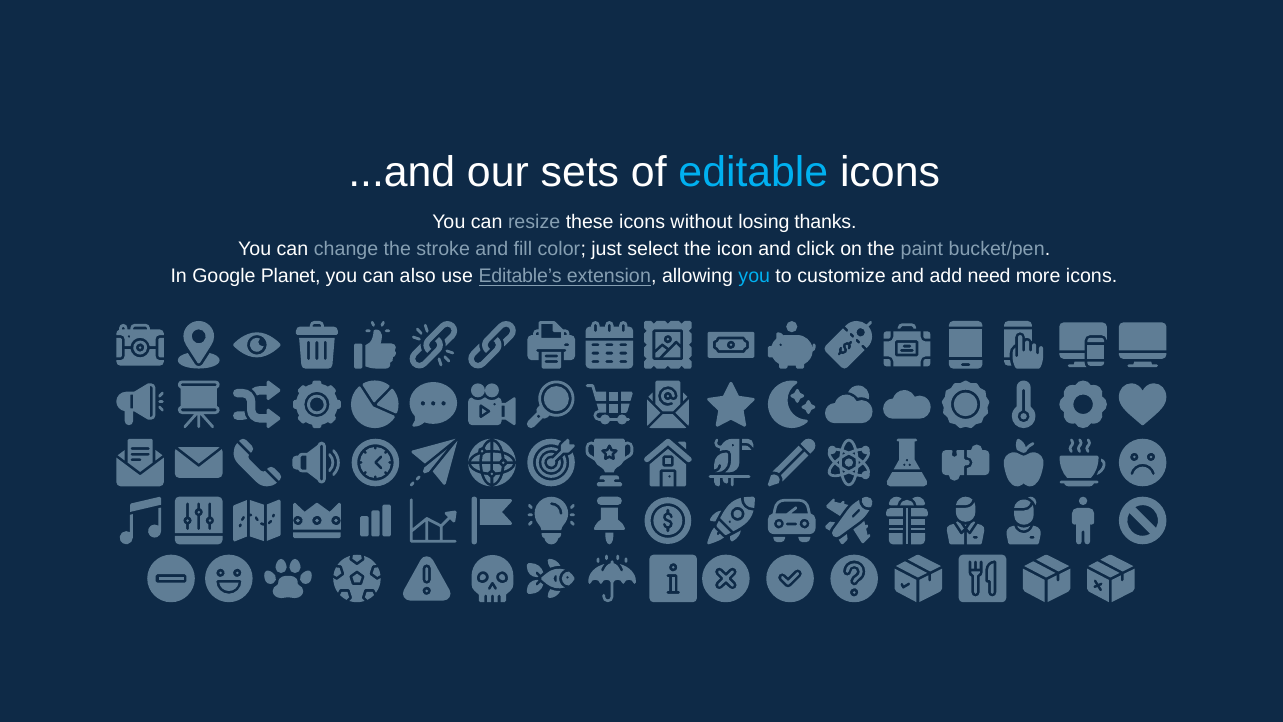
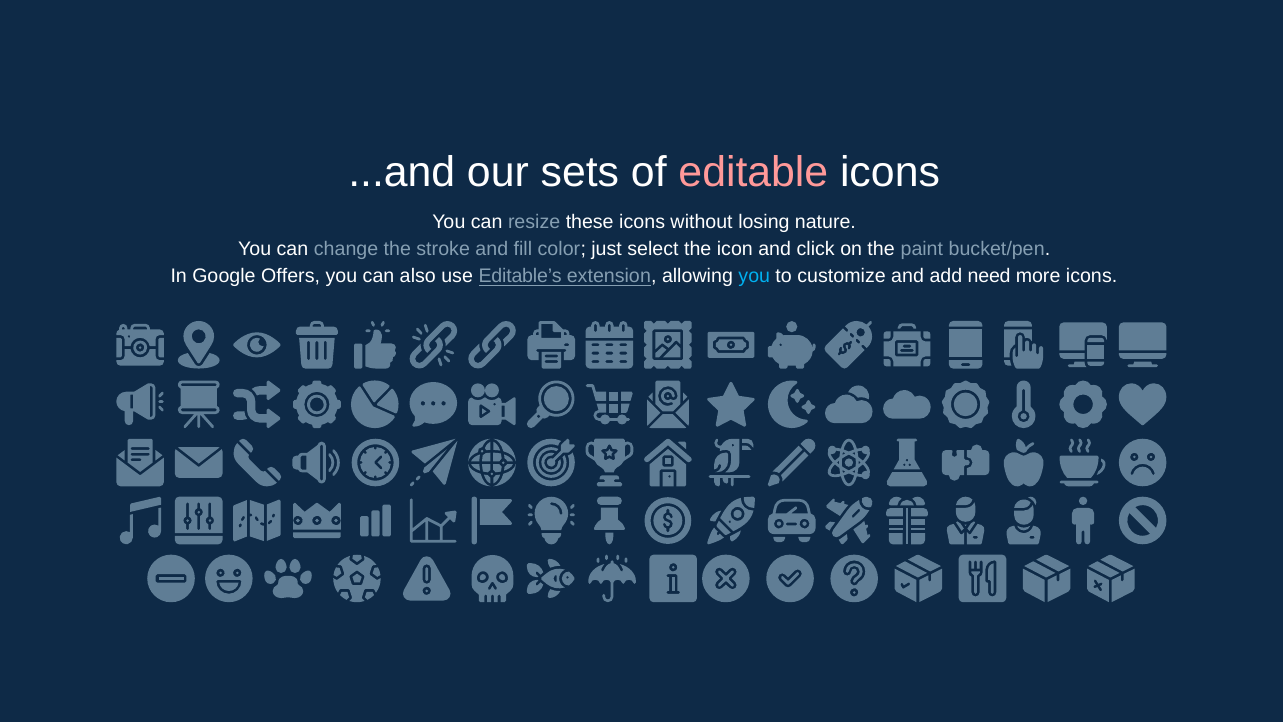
editable colour: light blue -> pink (753, 172)
thanks: thanks -> nature (825, 222)
Planet: Planet -> Offers (291, 276)
